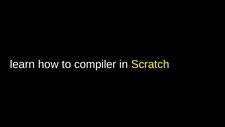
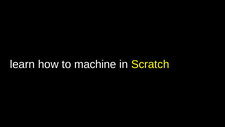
compiler: compiler -> machine (95, 64)
